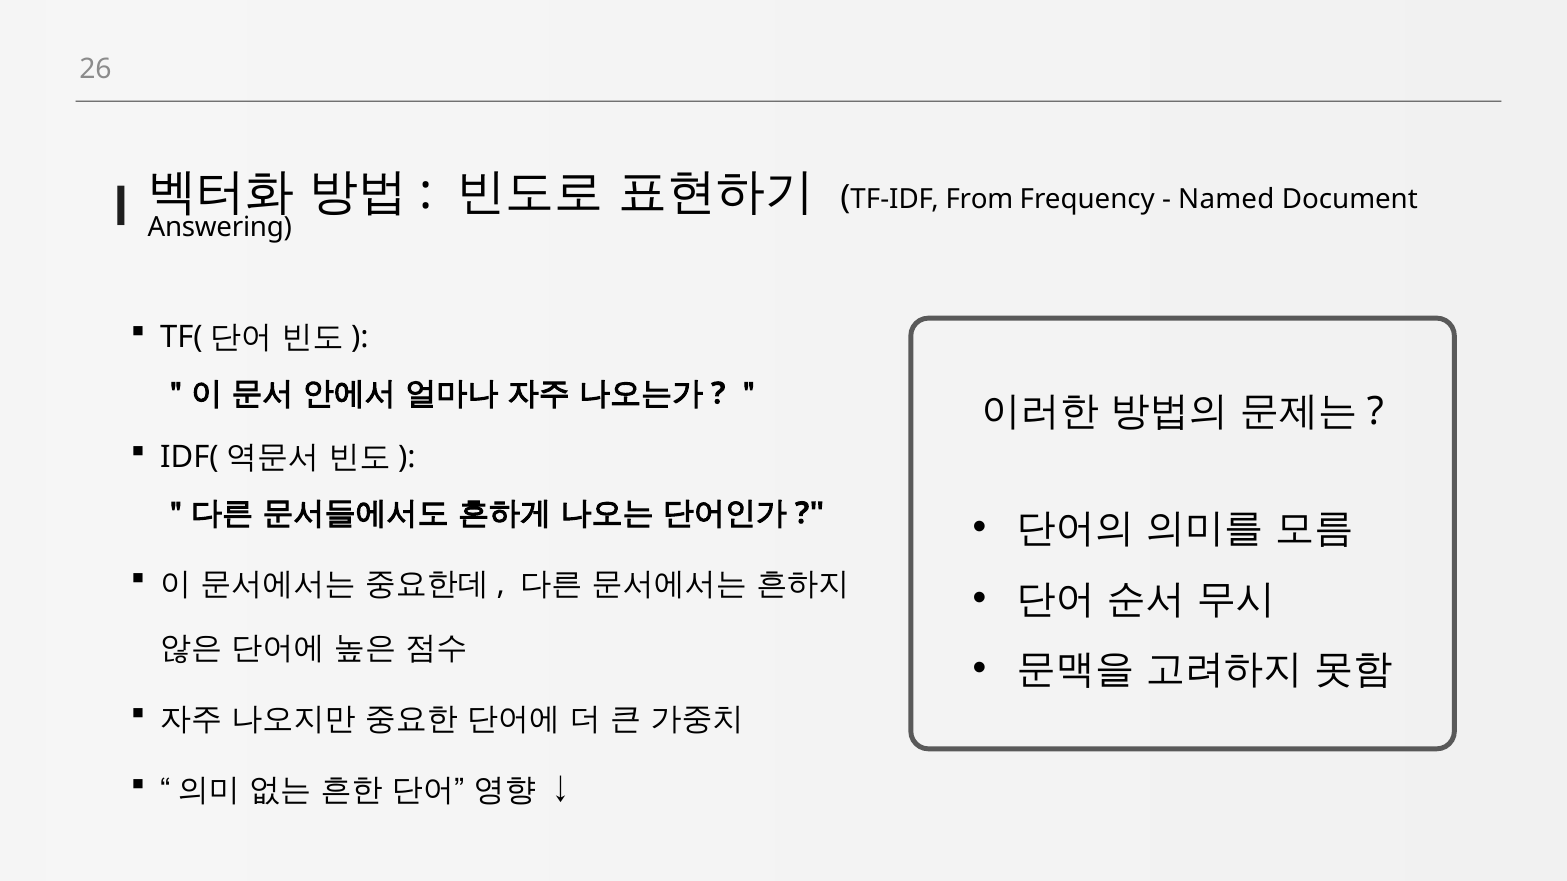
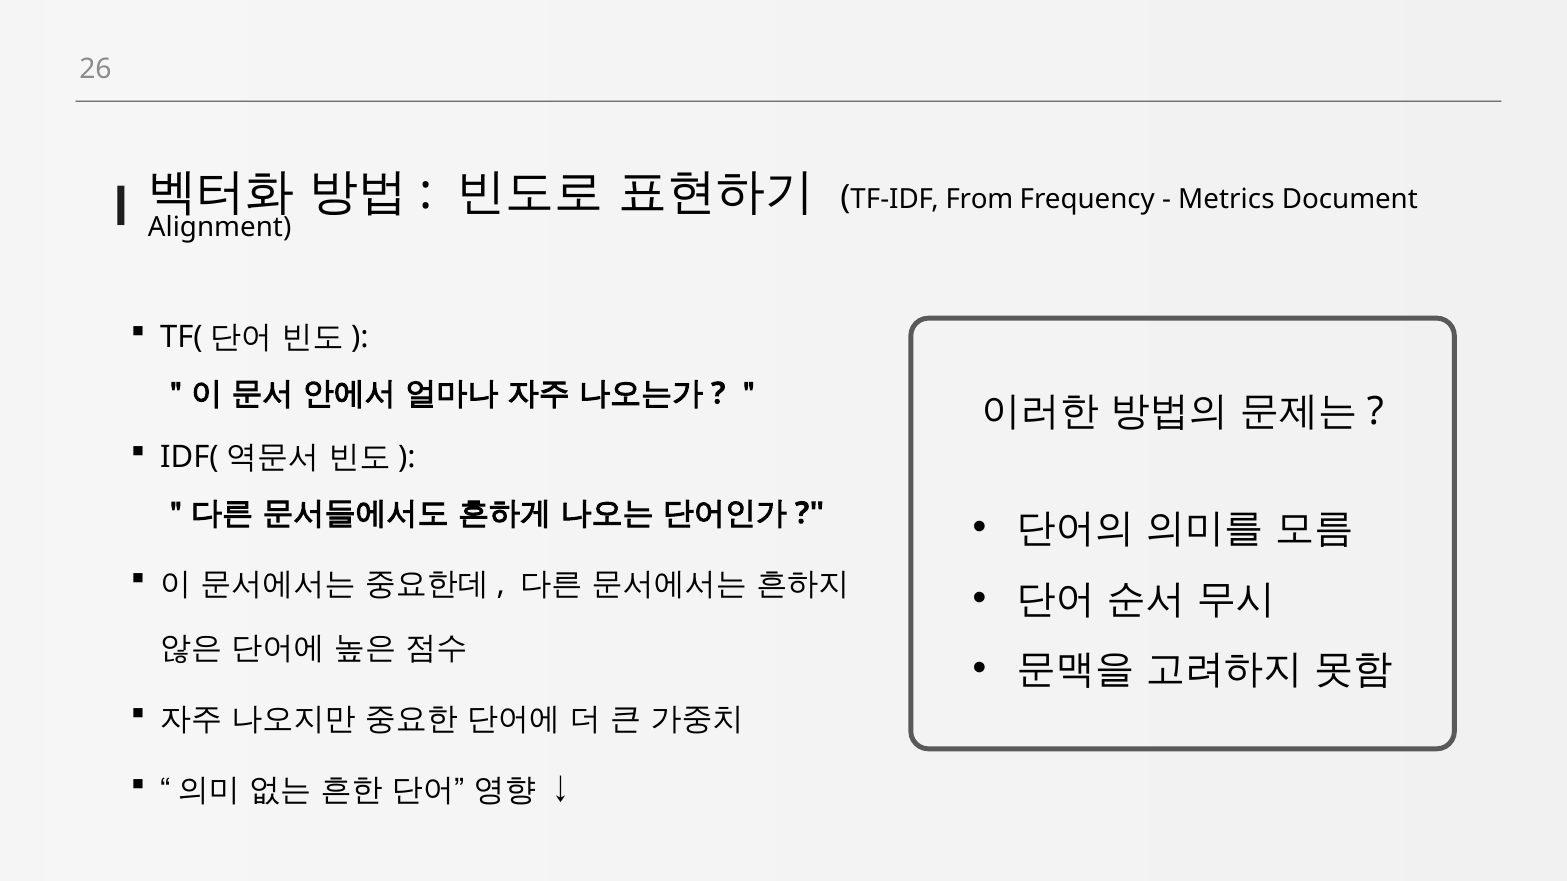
Named: Named -> Metrics (1226, 200)
Answering: Answering -> Alignment (220, 227)
